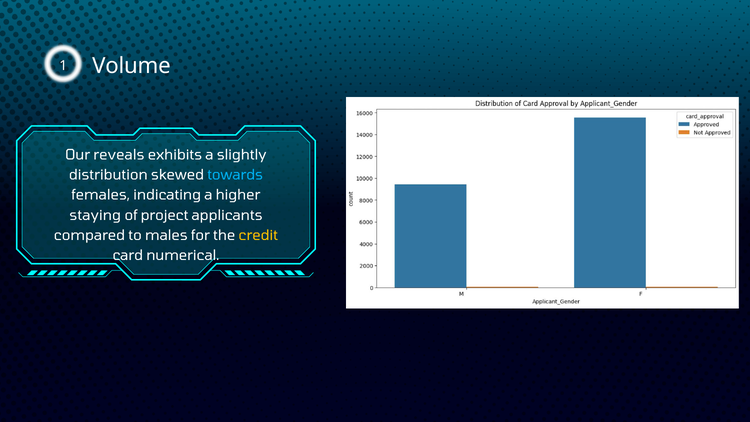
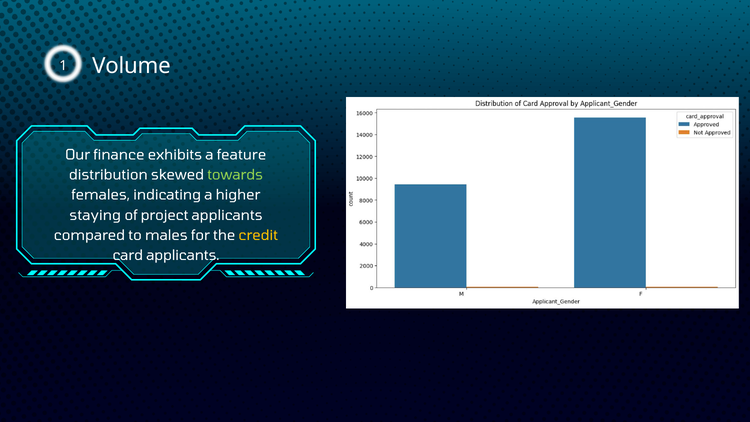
reveals: reveals -> finance (119, 155)
slightly: slightly -> feature (242, 155)
towards colour: light blue -> light green (235, 175)
card numerical: numerical -> applicants (183, 256)
